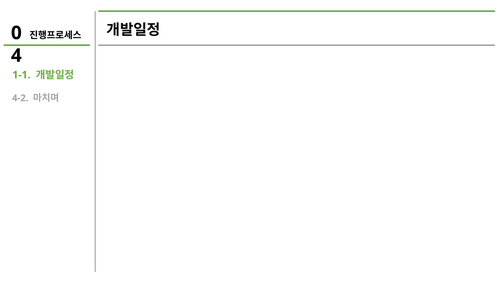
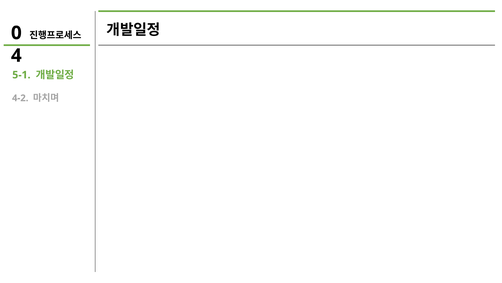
1-1: 1-1 -> 5-1 (21, 75)
